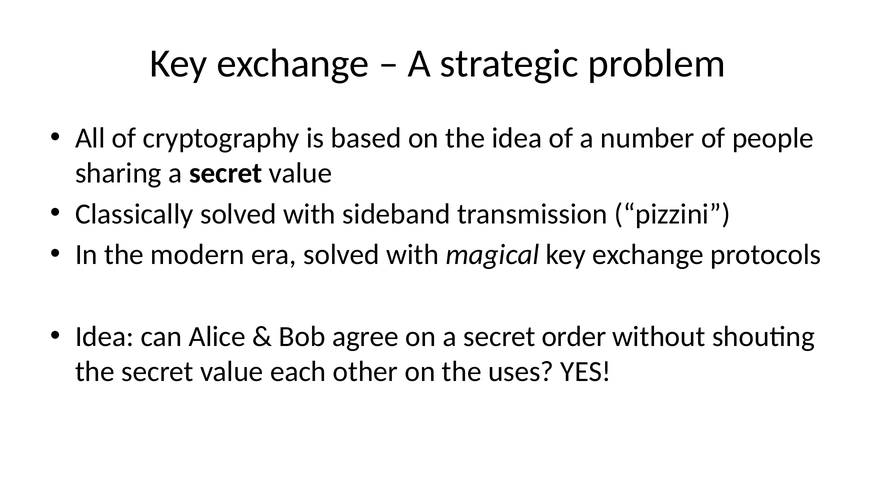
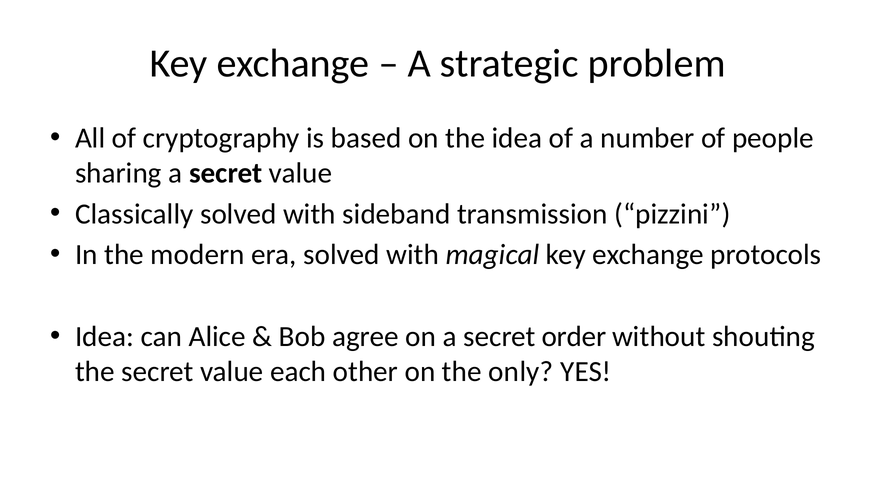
uses: uses -> only (521, 371)
